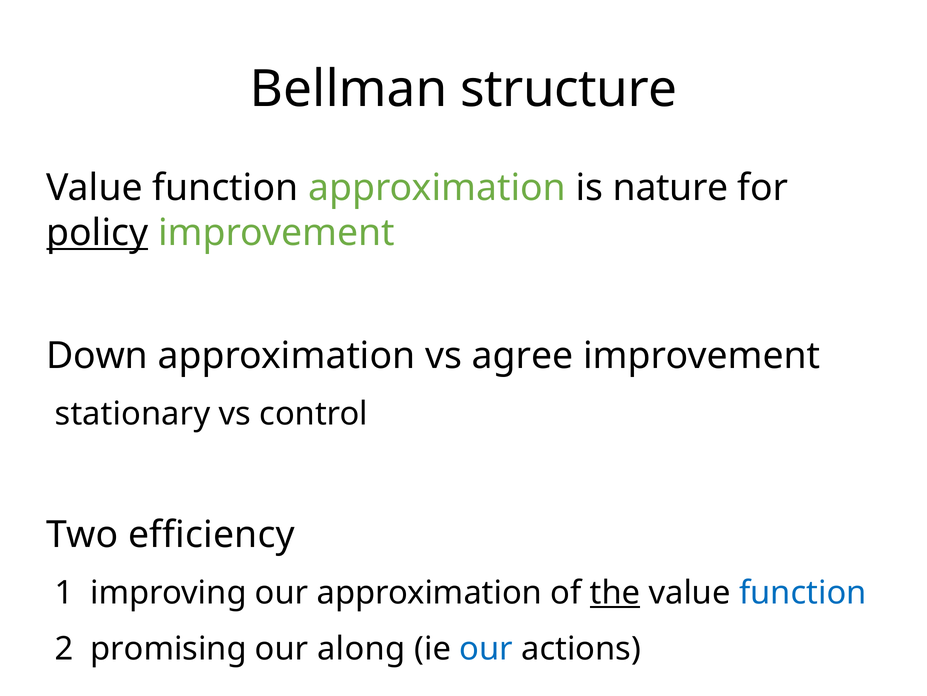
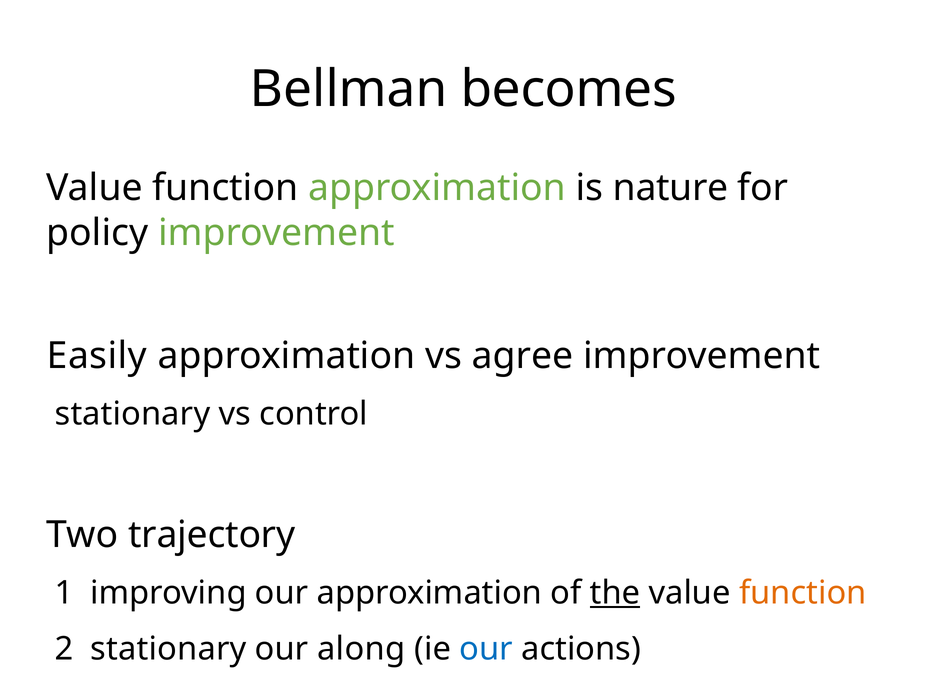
structure: structure -> becomes (569, 89)
policy underline: present -> none (97, 233)
Down: Down -> Easily (97, 355)
efficiency: efficiency -> trajectory (212, 534)
function colour: blue -> orange (803, 592)
2 promising: promising -> stationary (168, 648)
